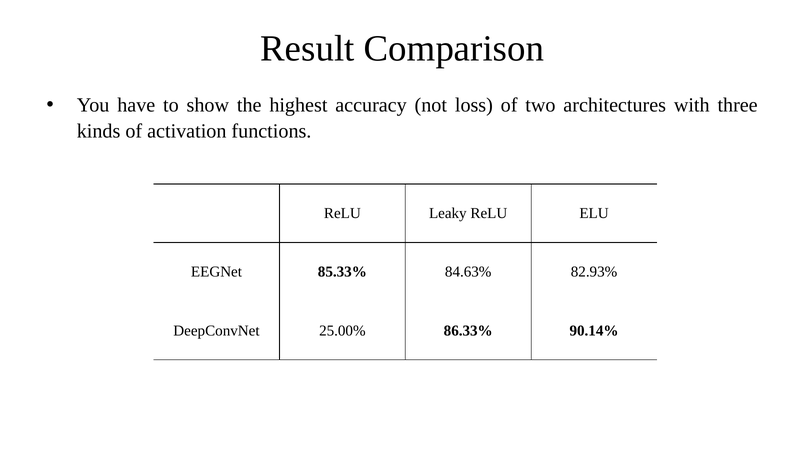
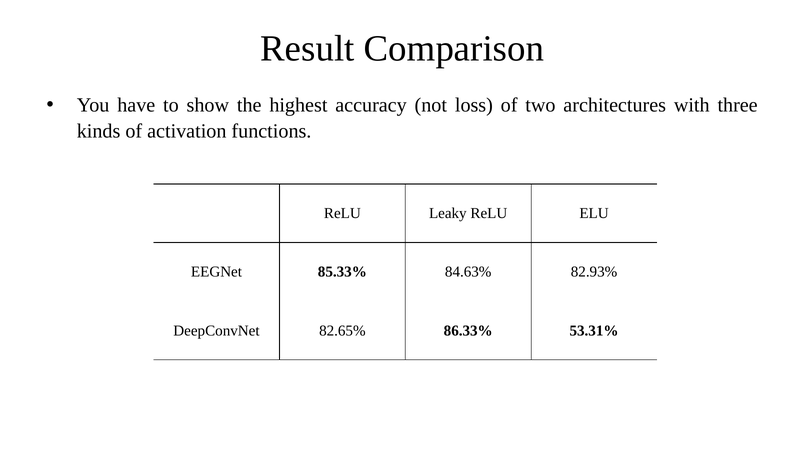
25.00%: 25.00% -> 82.65% (342, 330)
90.14%: 90.14% -> 53.31% (594, 330)
